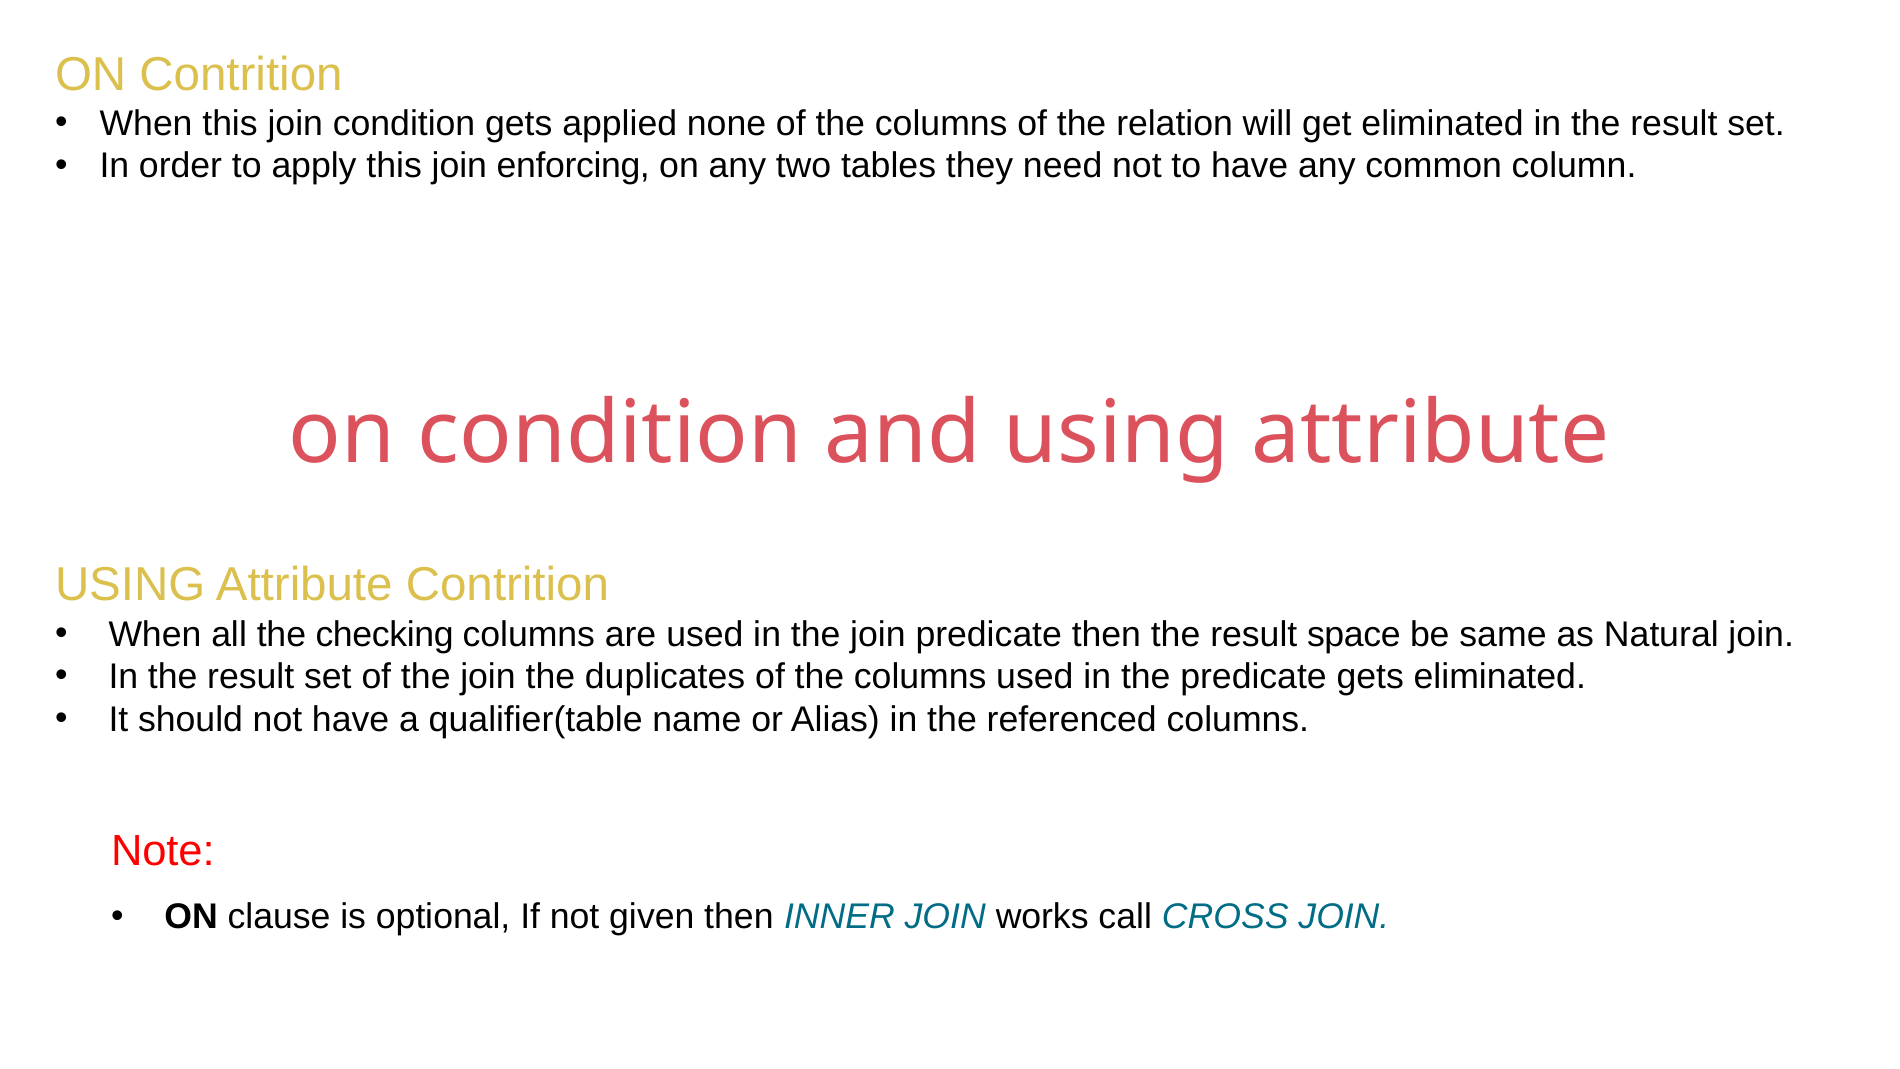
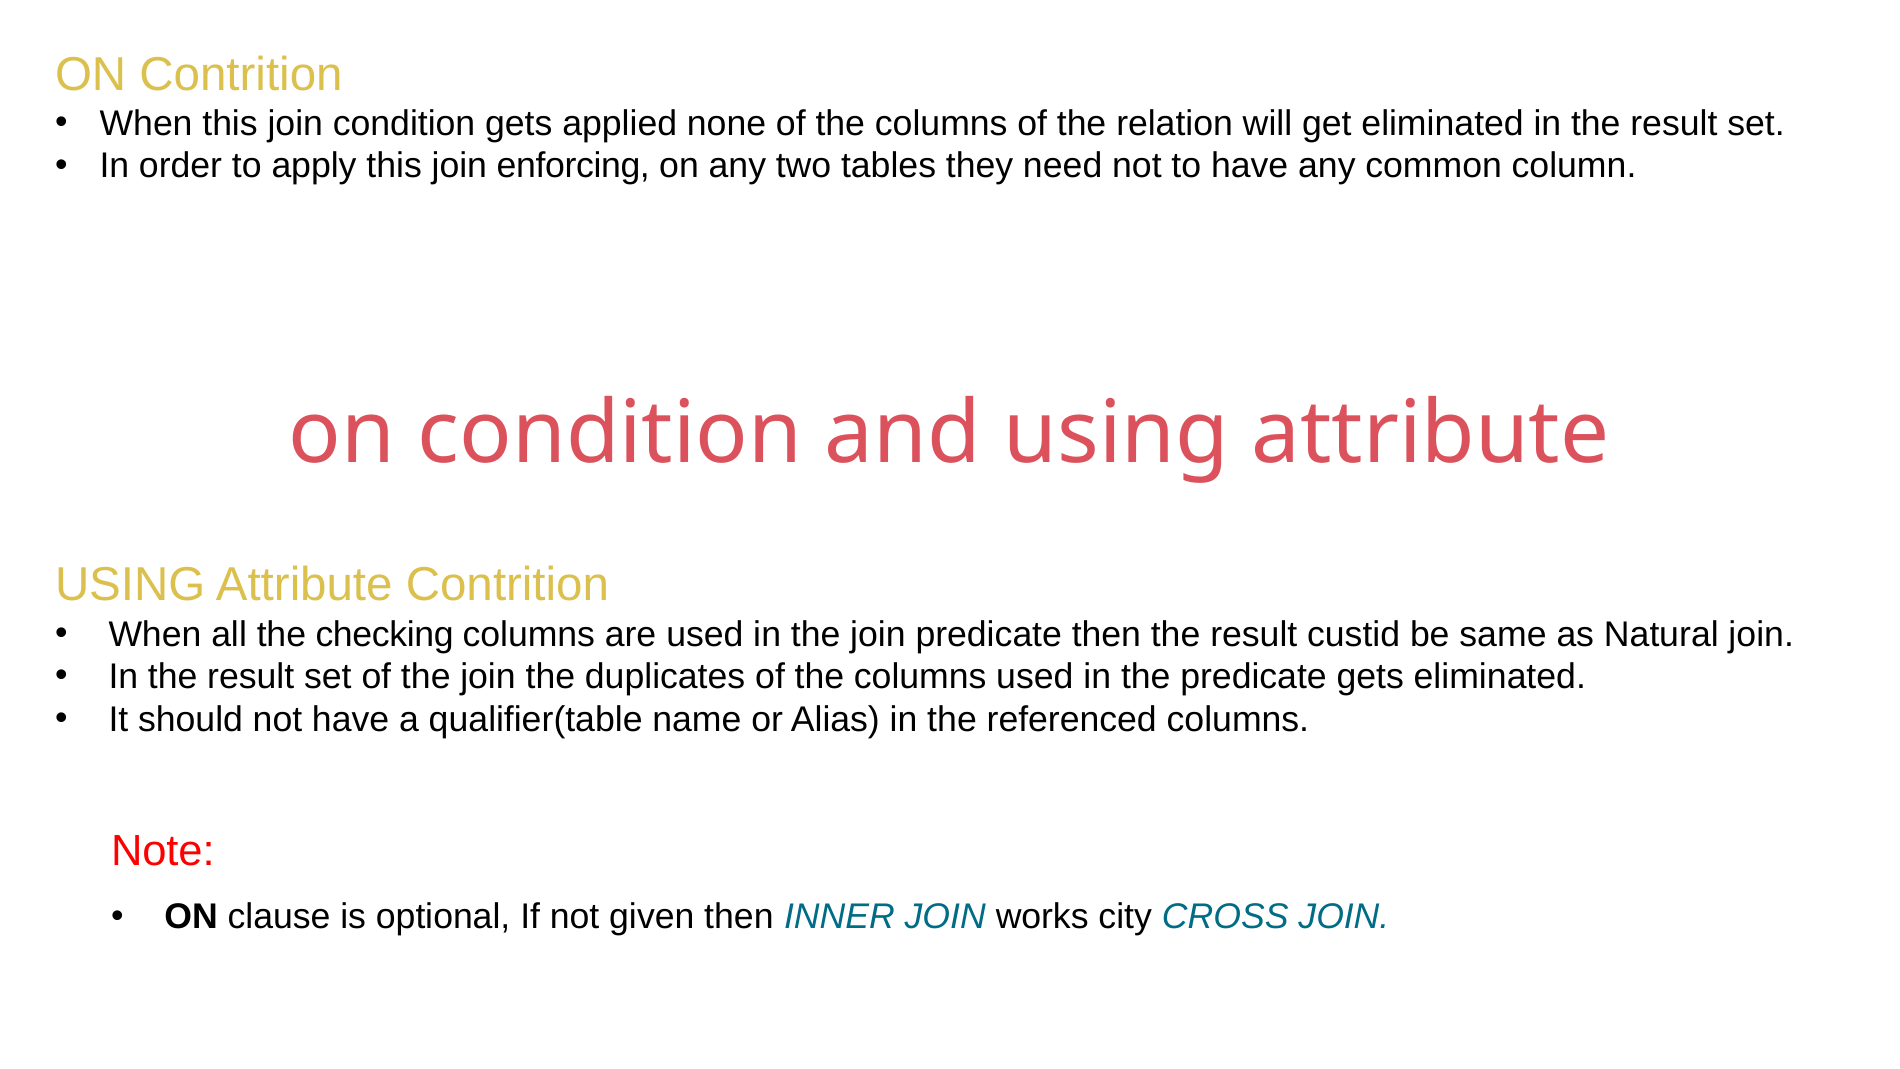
space: space -> custid (1354, 634)
call: call -> city (1125, 917)
